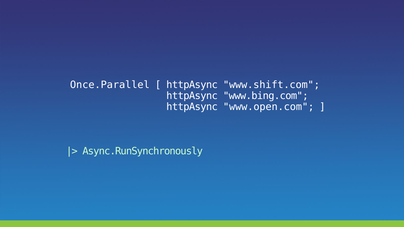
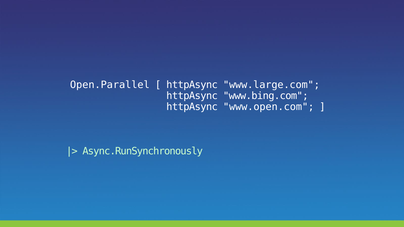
Once.Parallel: Once.Parallel -> Open.Parallel (110, 85)
www.shift.com: www.shift.com -> www.large.com (271, 85)
